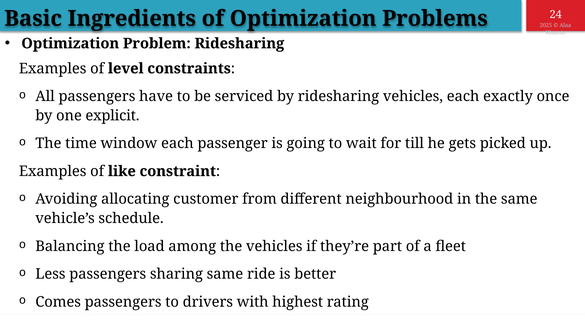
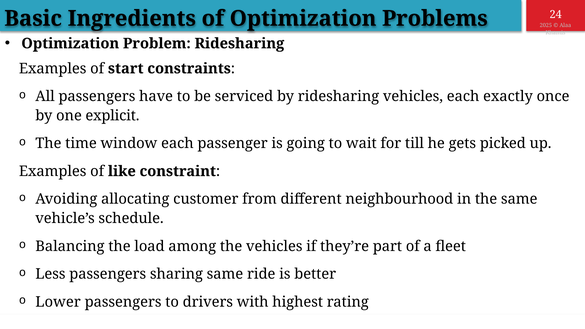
level: level -> start (126, 69)
Comes: Comes -> Lower (58, 302)
